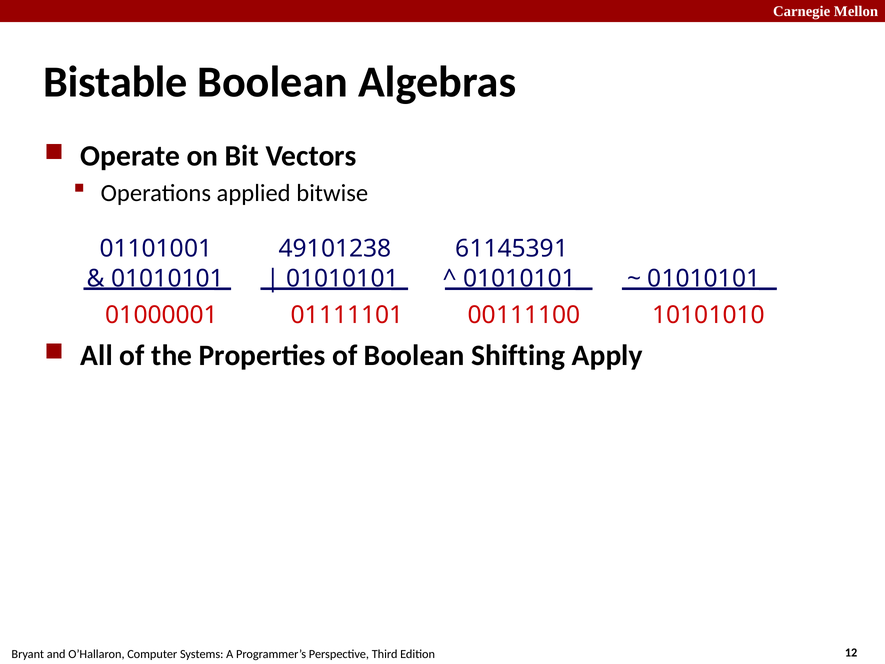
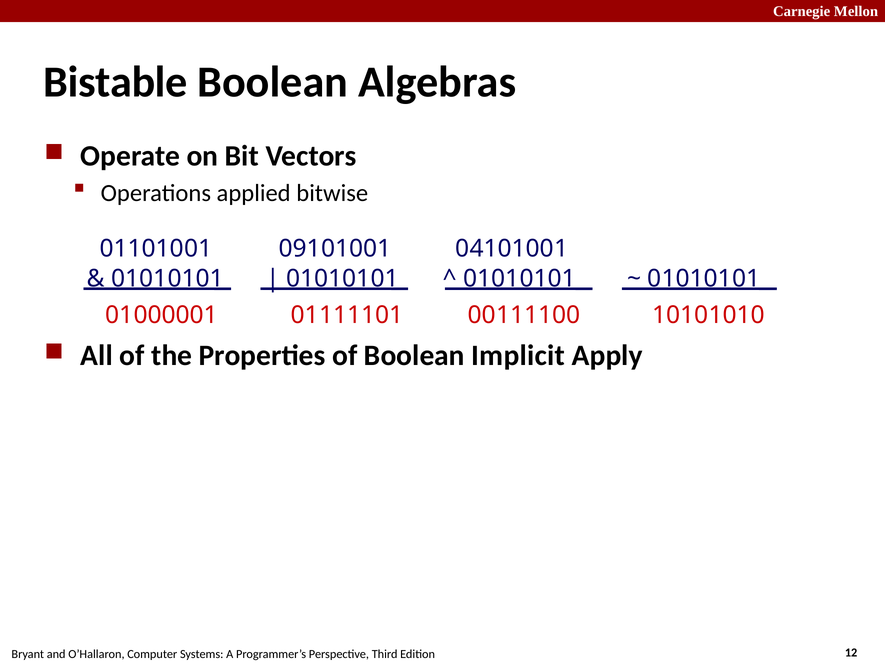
49101238: 49101238 -> 09101001 (335, 249)
61145391: 61145391 -> 04101001 (512, 249)
Shifting: Shifting -> Implicit (518, 356)
